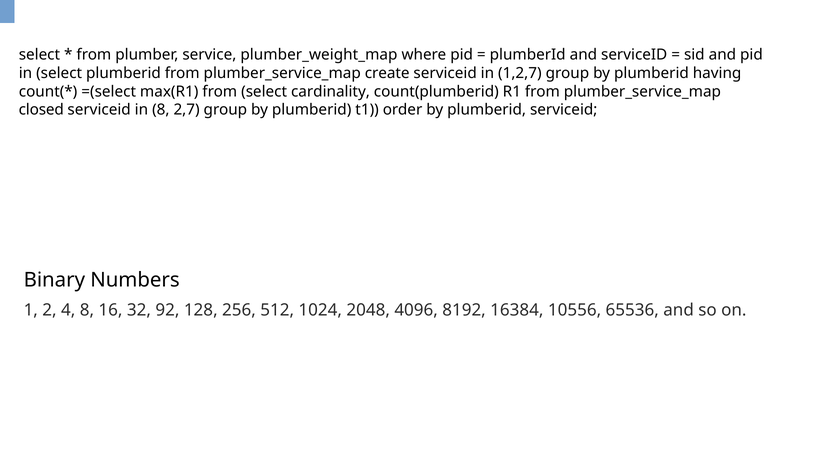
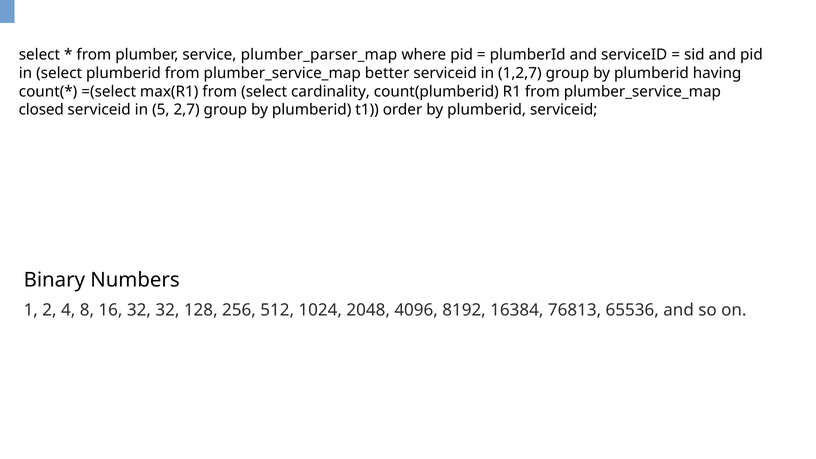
plumber_weight_map: plumber_weight_map -> plumber_parser_map (319, 55)
create: create -> better (387, 73)
in 8: 8 -> 5 (161, 110)
32 92: 92 -> 32 (167, 310)
10556: 10556 -> 76813 (575, 310)
